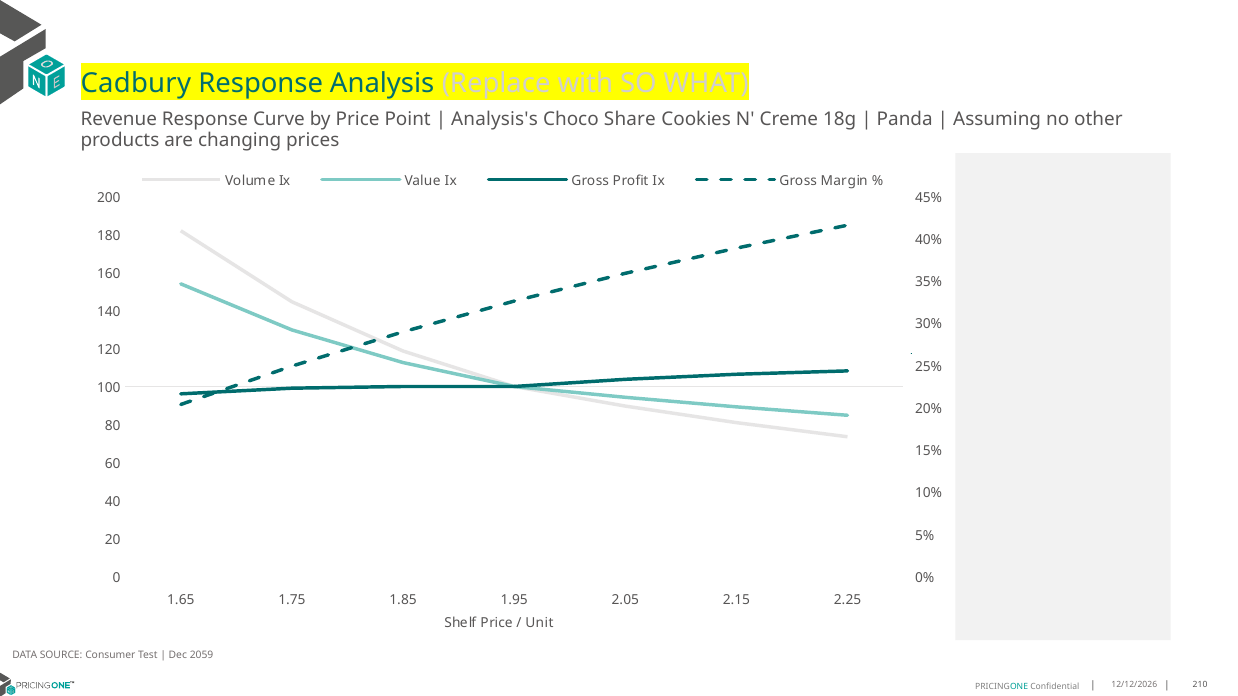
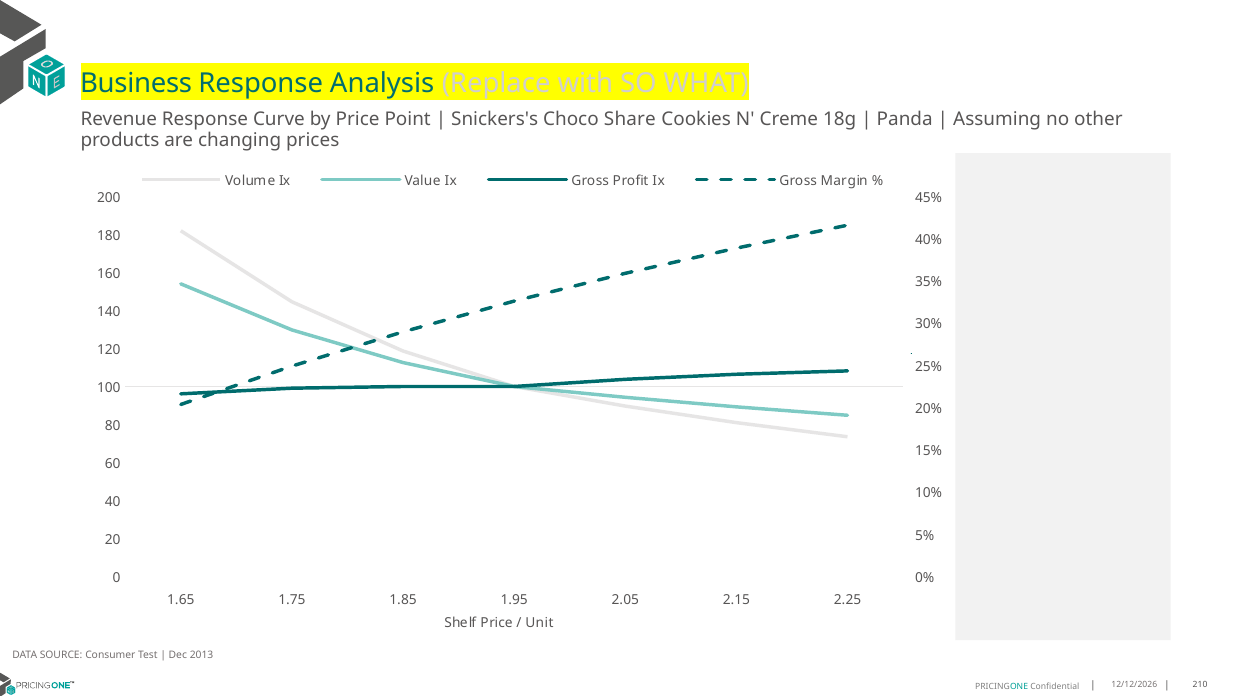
Cadbury: Cadbury -> Business (136, 83)
Analysis's: Analysis's -> Snickers's (495, 120)
2059: 2059 -> 2013 (202, 656)
